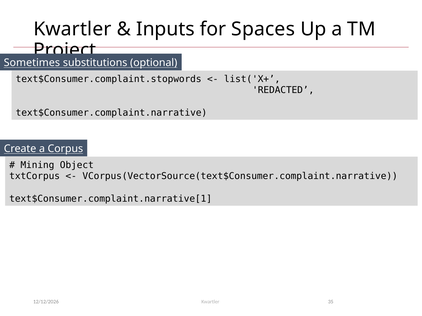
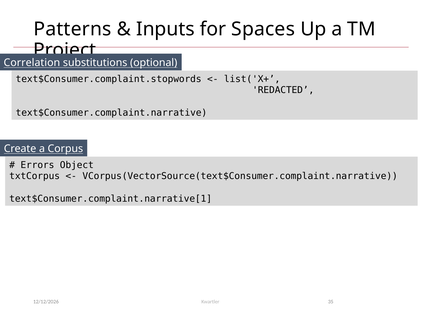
Kwartler: Kwartler -> Patterns (72, 29)
Sometimes: Sometimes -> Correlation (32, 63)
Mining: Mining -> Errors (37, 165)
